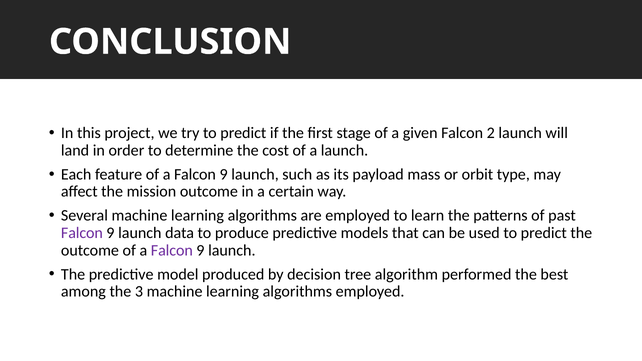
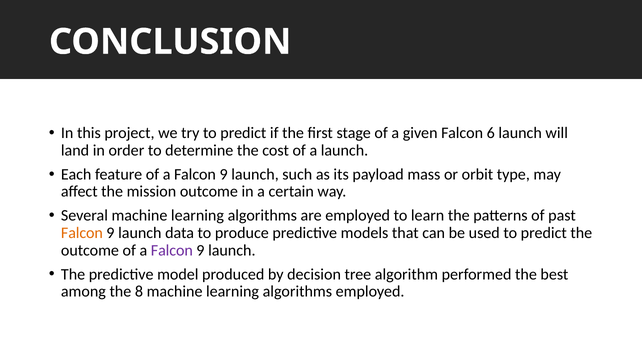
2: 2 -> 6 (491, 133)
Falcon colour: purple -> orange (82, 233)
3: 3 -> 8 (139, 292)
